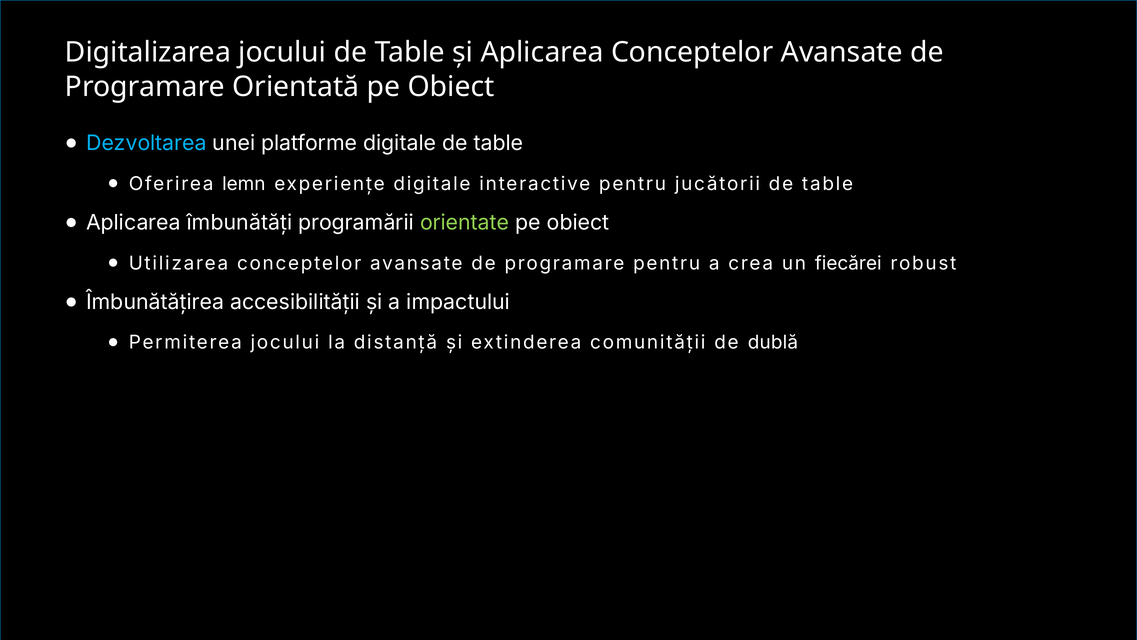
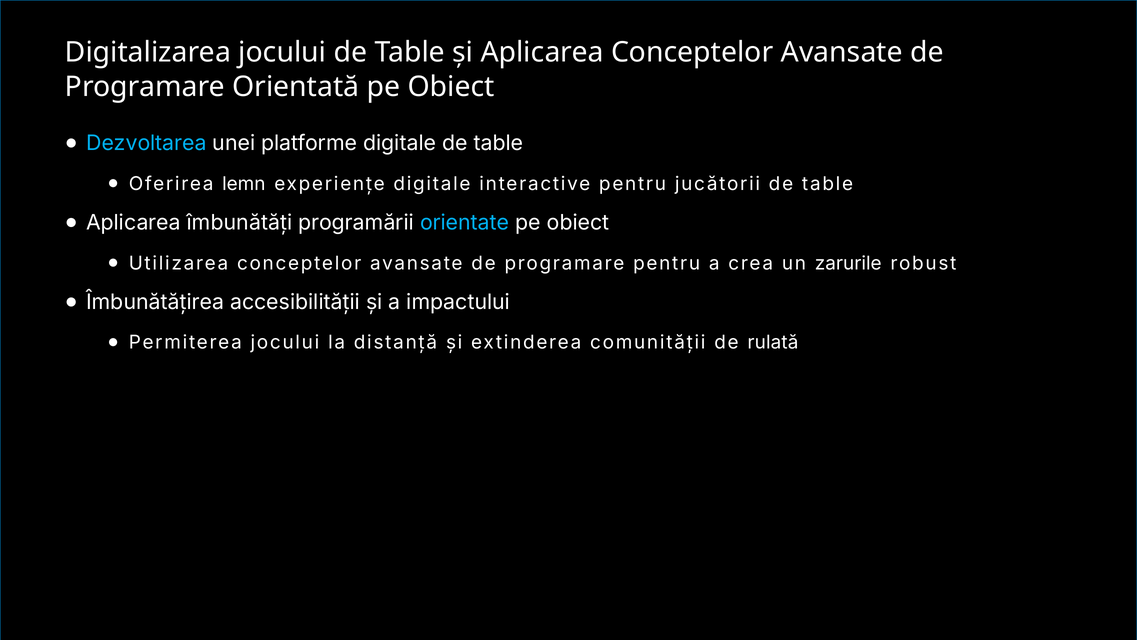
orientate colour: light green -> light blue (465, 223)
fiecărei: fiecărei -> zarurile (848, 263)
dublă: dublă -> rulată (773, 343)
